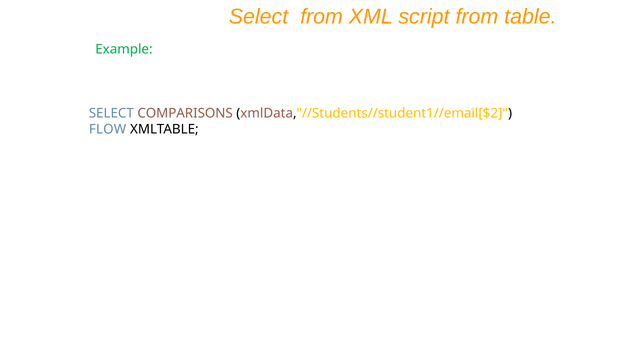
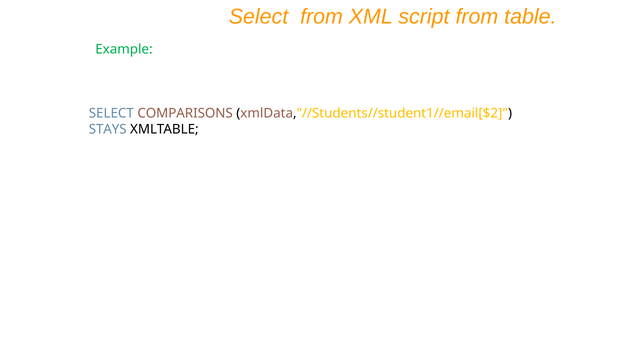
FLOW: FLOW -> STAYS (108, 129)
